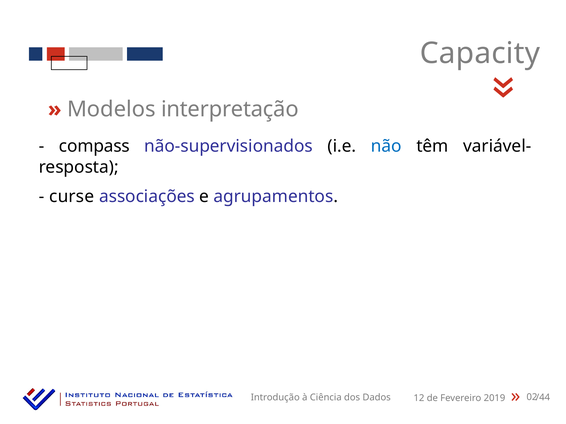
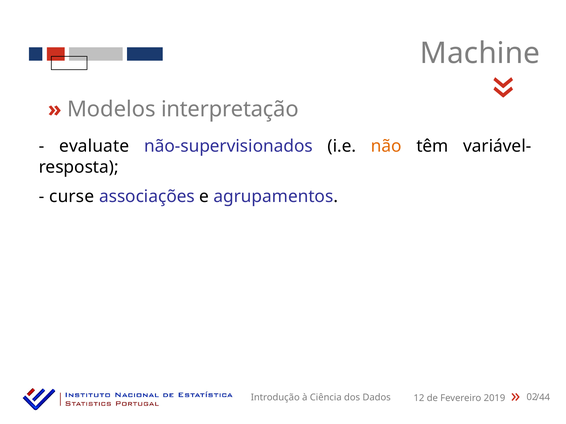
Capacity: Capacity -> Machine (480, 54)
compass: compass -> evaluate (94, 146)
não colour: blue -> orange (386, 146)
